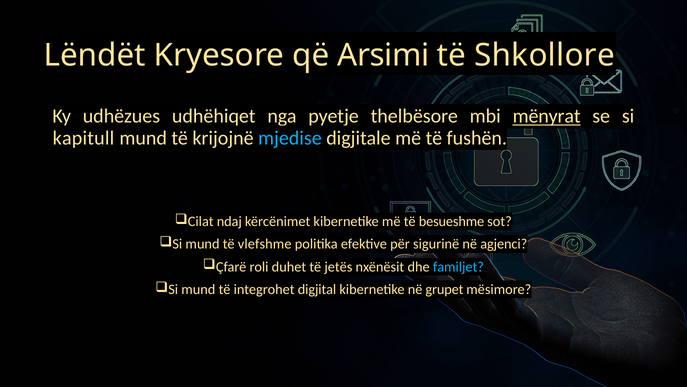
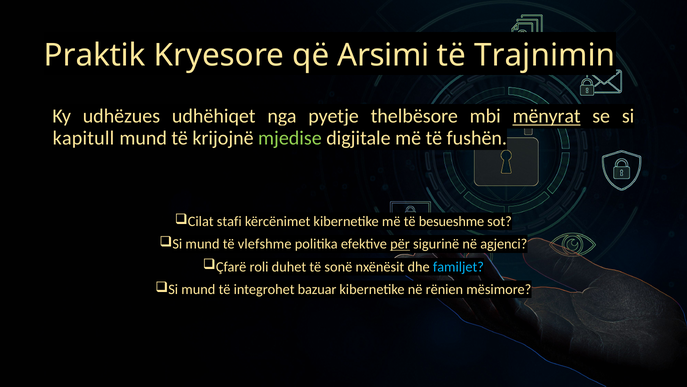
Lëndët: Lëndët -> Praktik (95, 55)
Shkollore: Shkollore -> Trajnimin (545, 55)
mjedise colour: light blue -> light green (290, 138)
ndaj: ndaj -> stafi (229, 221)
për underline: none -> present (400, 244)
jetës: jetës -> sonë (338, 266)
digjital: digjital -> bazuar (317, 289)
grupet: grupet -> rënien (444, 289)
